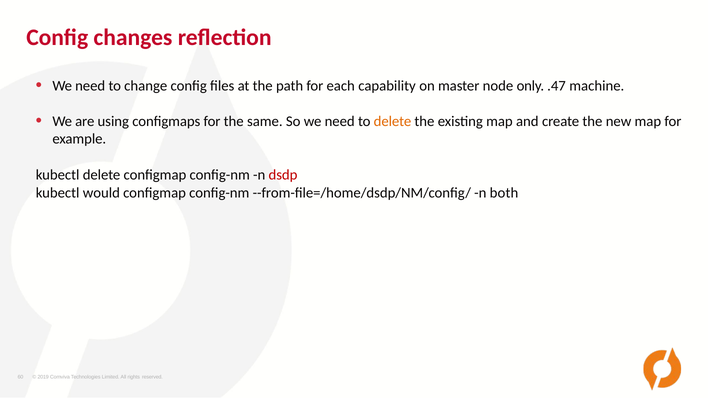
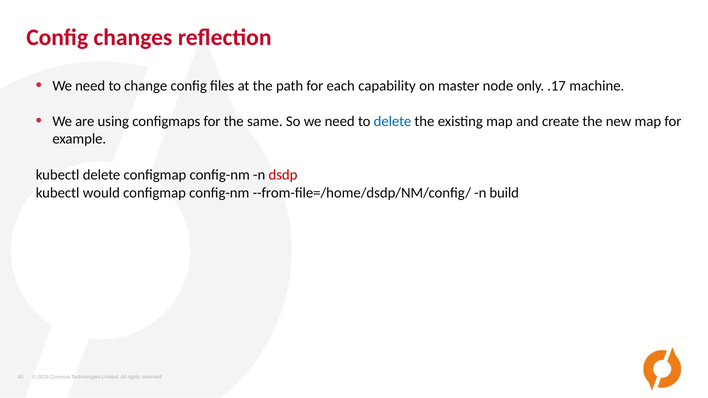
.47: .47 -> .17 (557, 86)
delete colour: orange -> blue (393, 121)
both: both -> build (504, 193)
